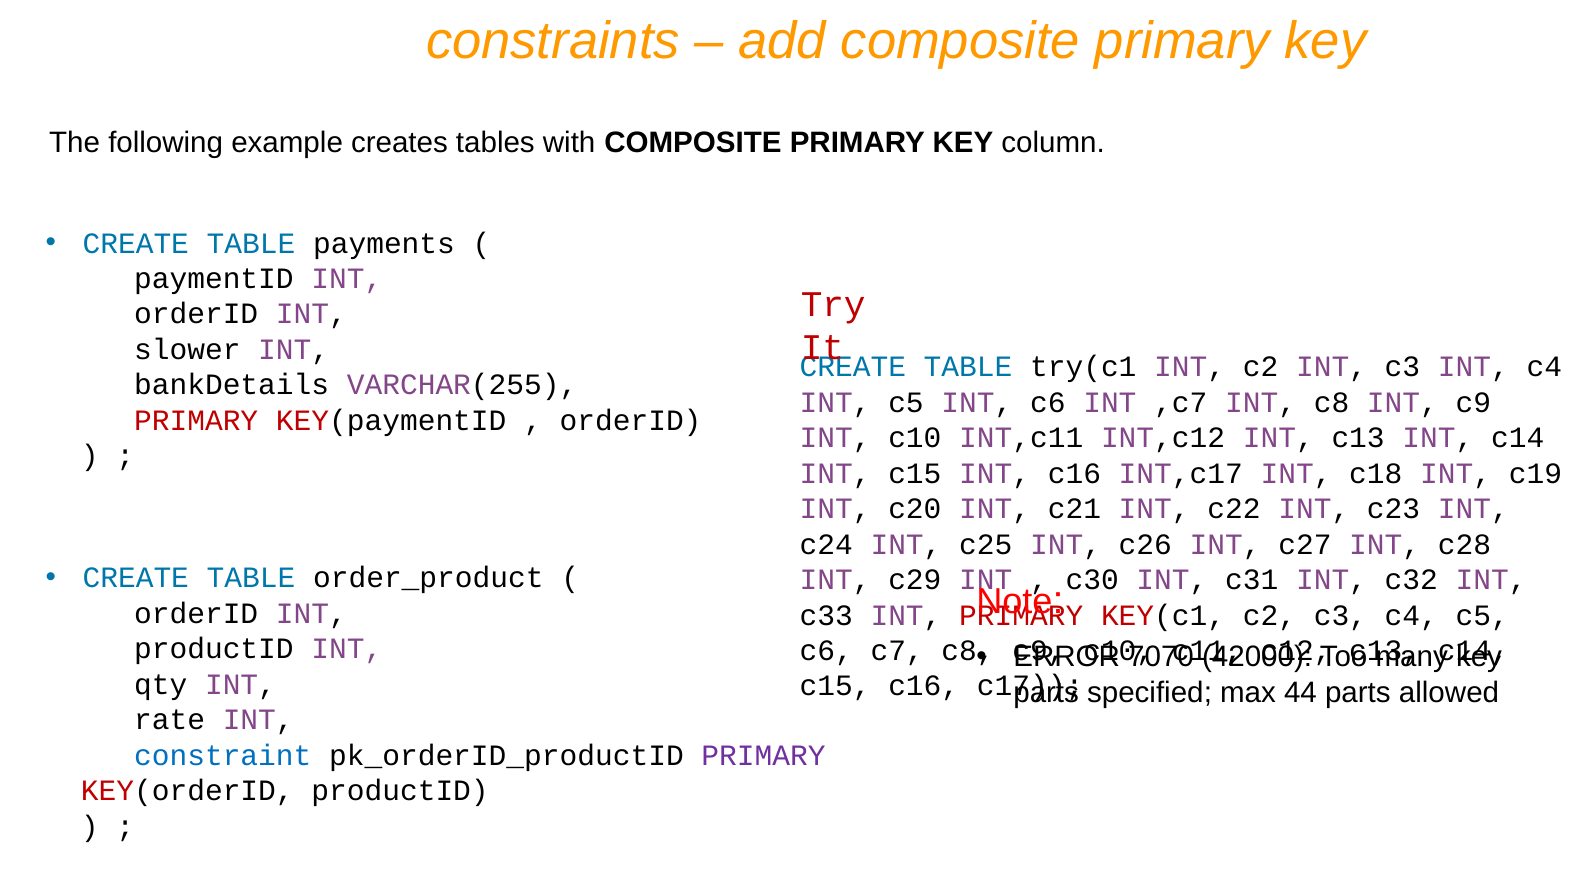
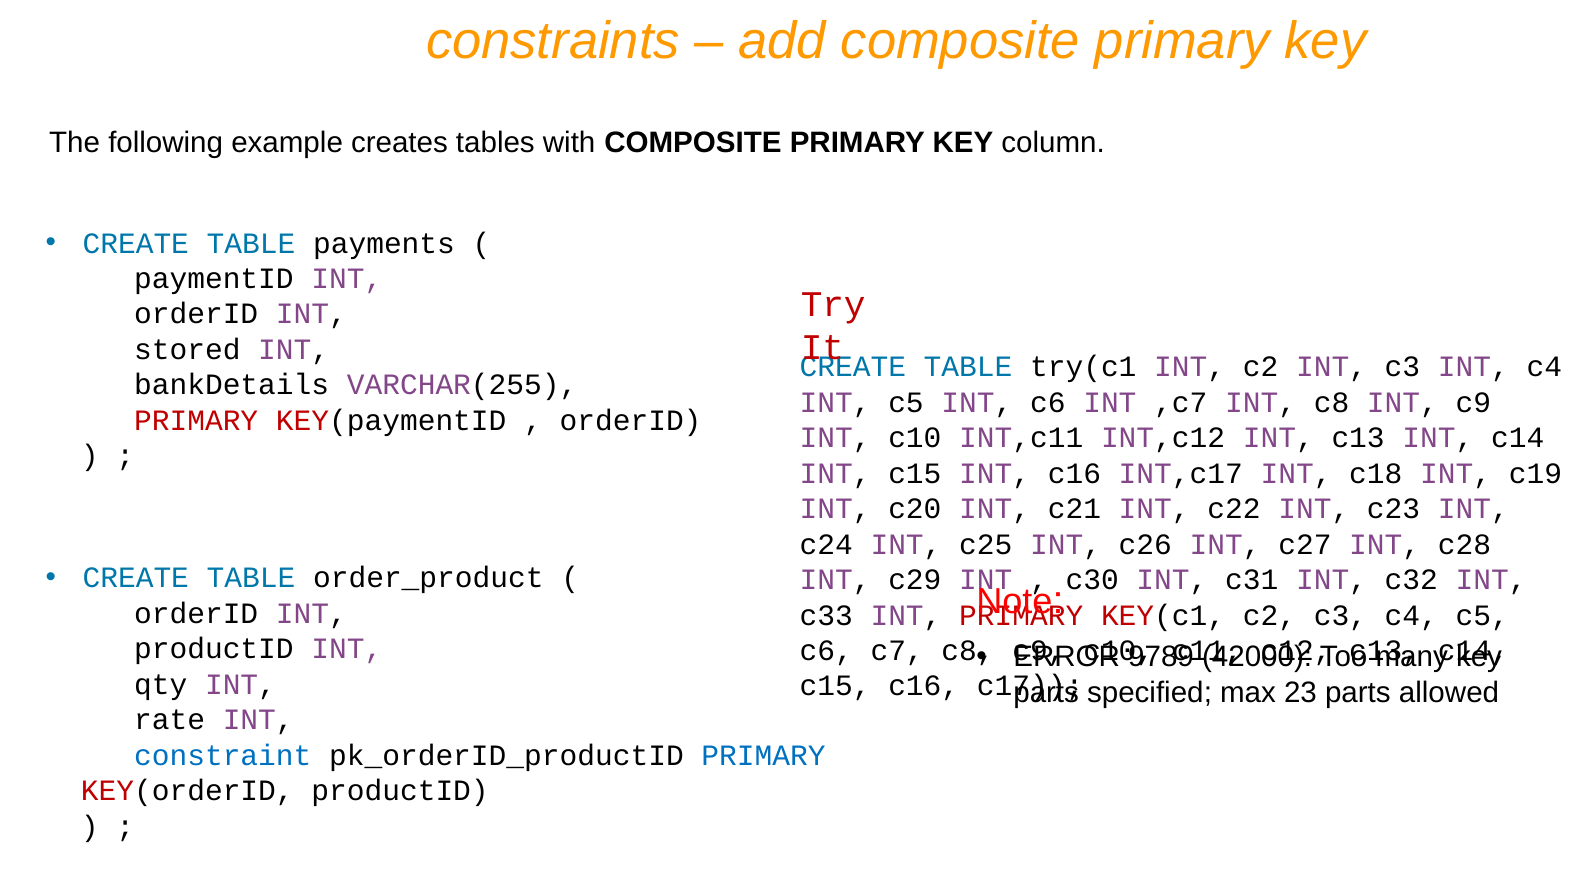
slower: slower -> stored (187, 350)
7070: 7070 -> 9789 (1161, 657)
44: 44 -> 23 (1300, 693)
PRIMARY colour: purple -> blue (764, 756)
